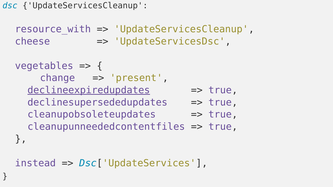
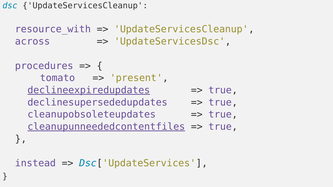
cheese: cheese -> across (32, 42)
vegetables: vegetables -> procedures (44, 66)
change: change -> tomato (57, 78)
cleanupunneededcontentfiles underline: none -> present (106, 127)
